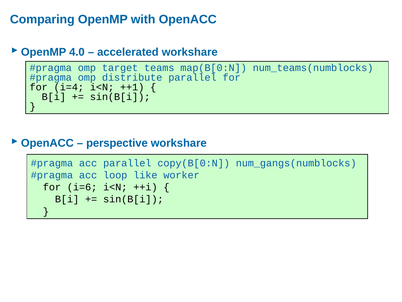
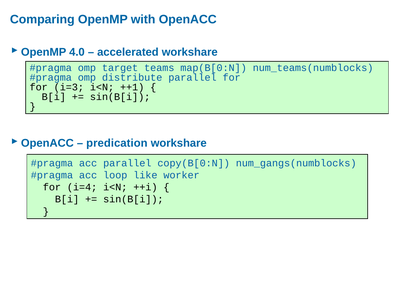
i=4: i=4 -> i=3 (69, 87)
perspective: perspective -> predication (117, 143)
i=6: i=6 -> i=4 (82, 187)
